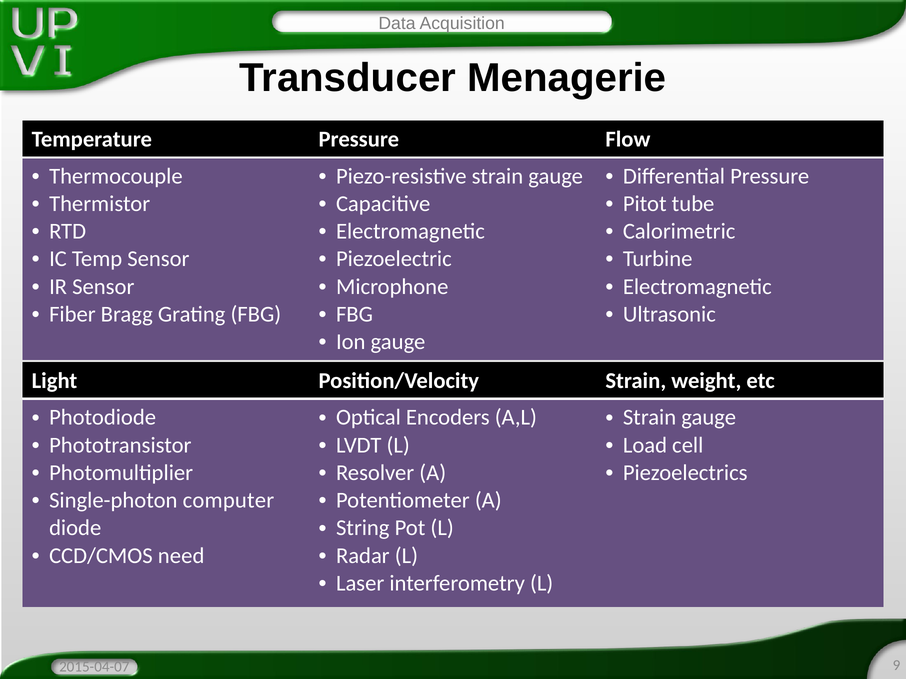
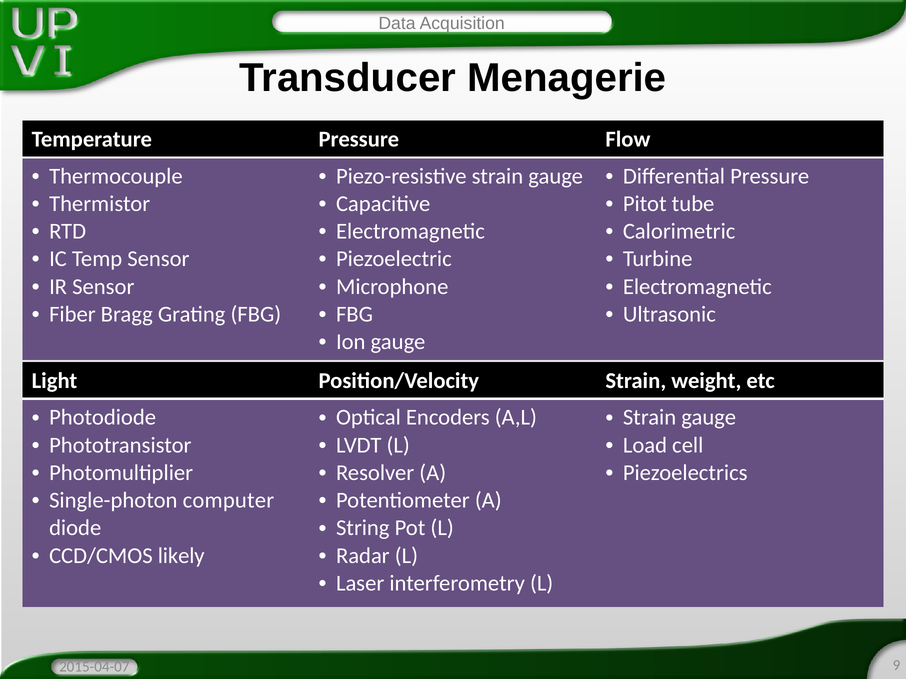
need: need -> likely (181, 556)
